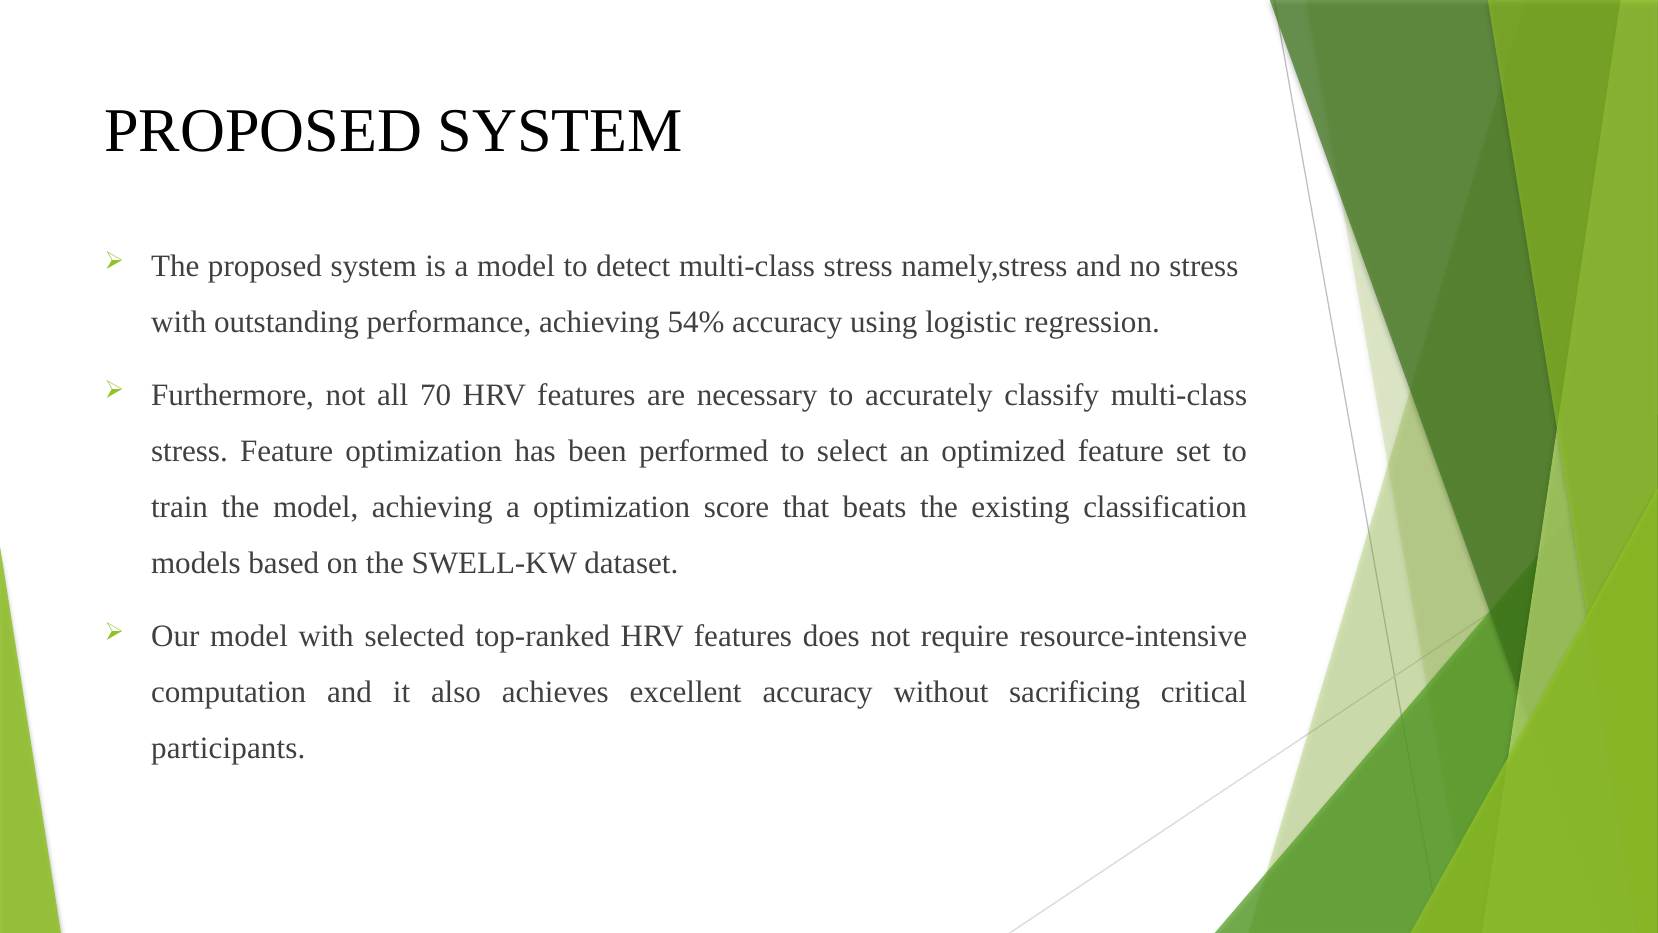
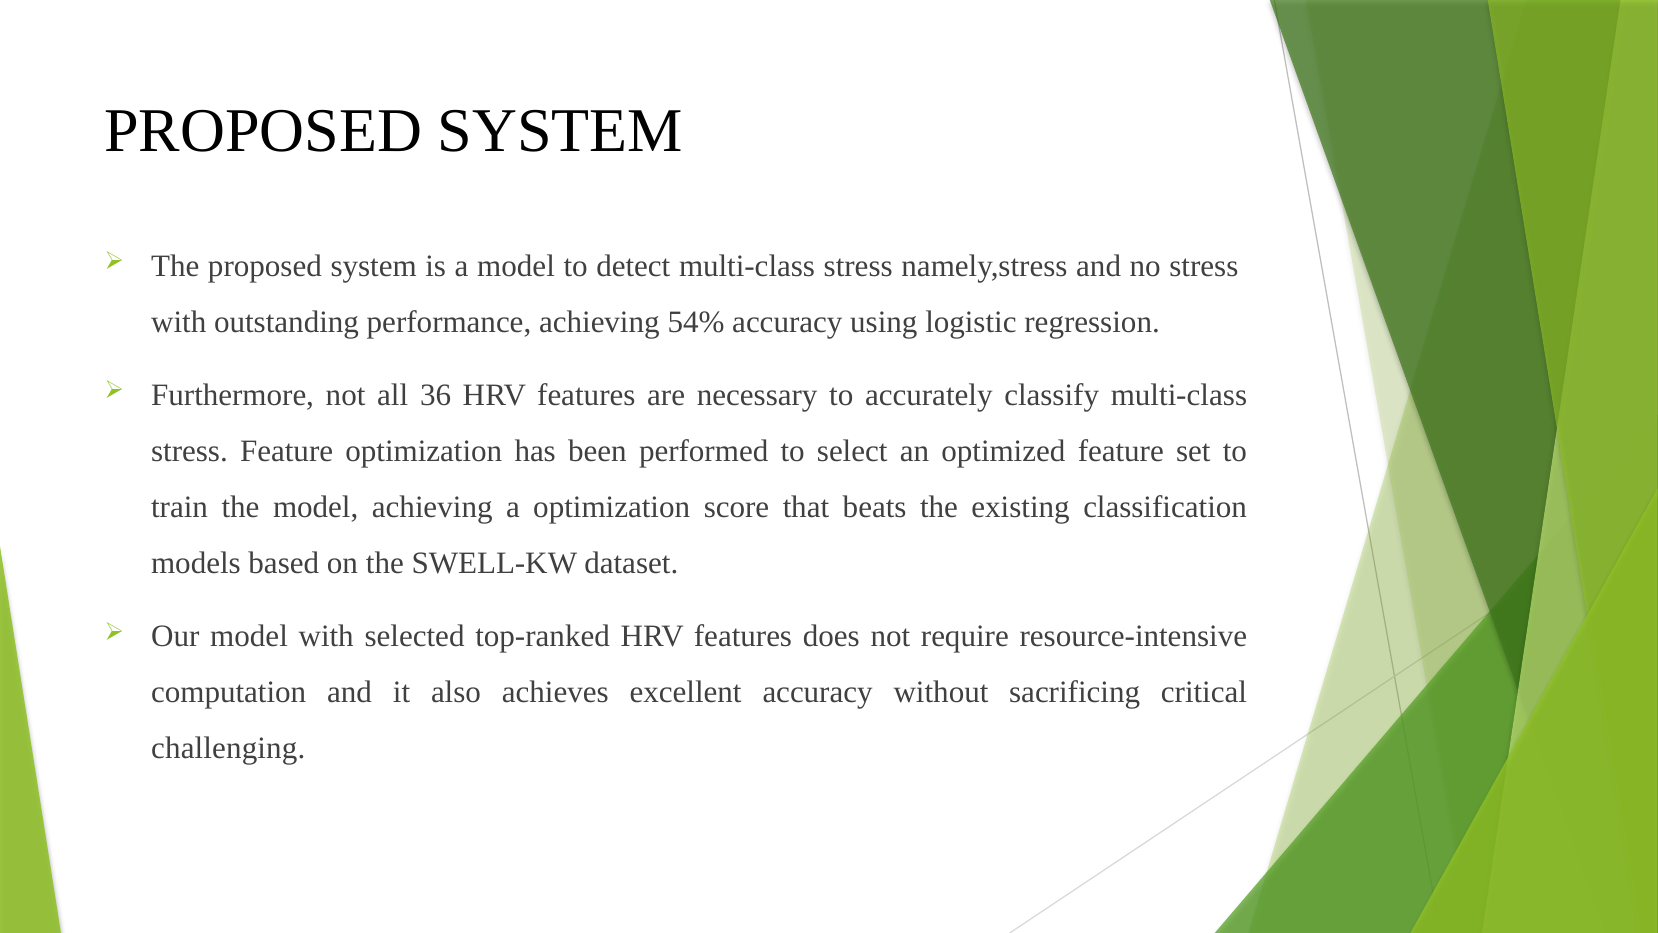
70: 70 -> 36 (436, 395)
participants: participants -> challenging (228, 748)
